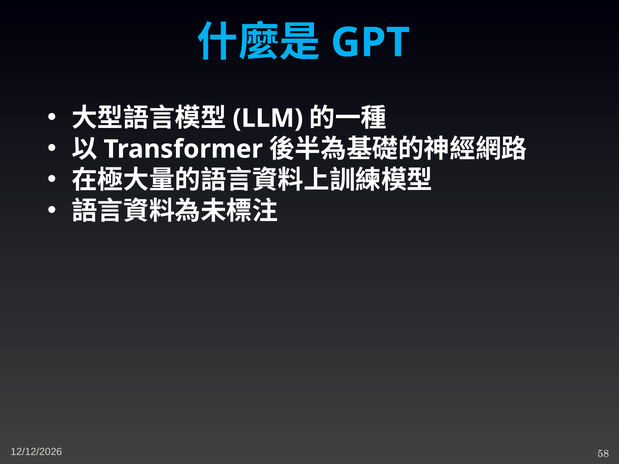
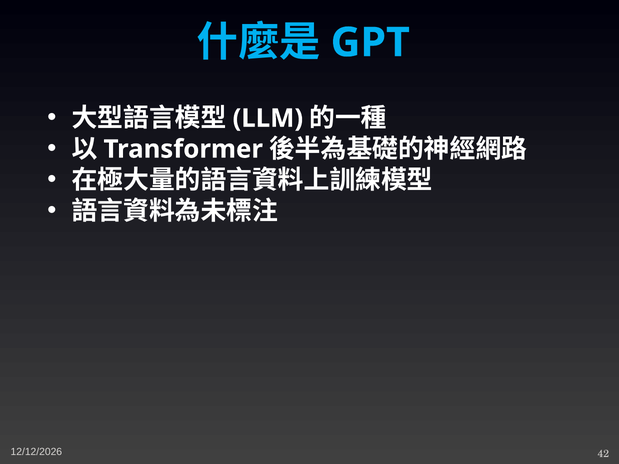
58: 58 -> 42 (603, 454)
